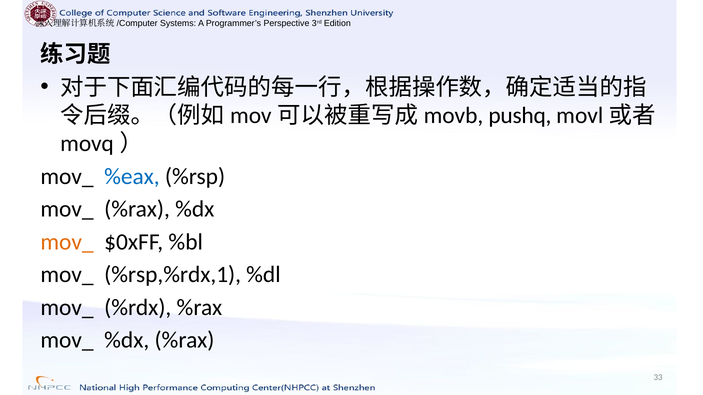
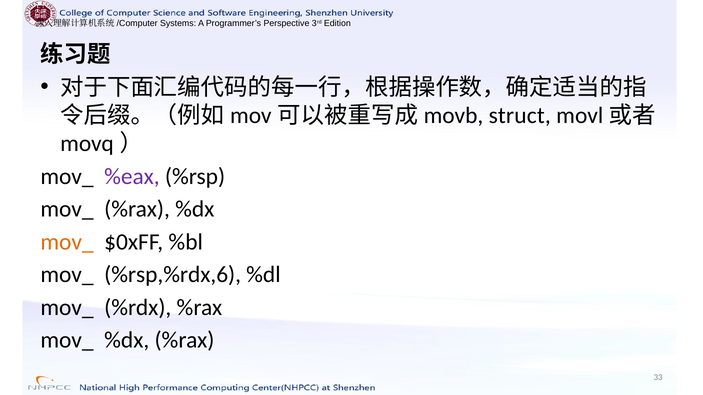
pushq: pushq -> struct (520, 116)
%eax colour: blue -> purple (132, 177)
%rsp,%rdx,1: %rsp,%rdx,1 -> %rsp,%rdx,6 (173, 275)
